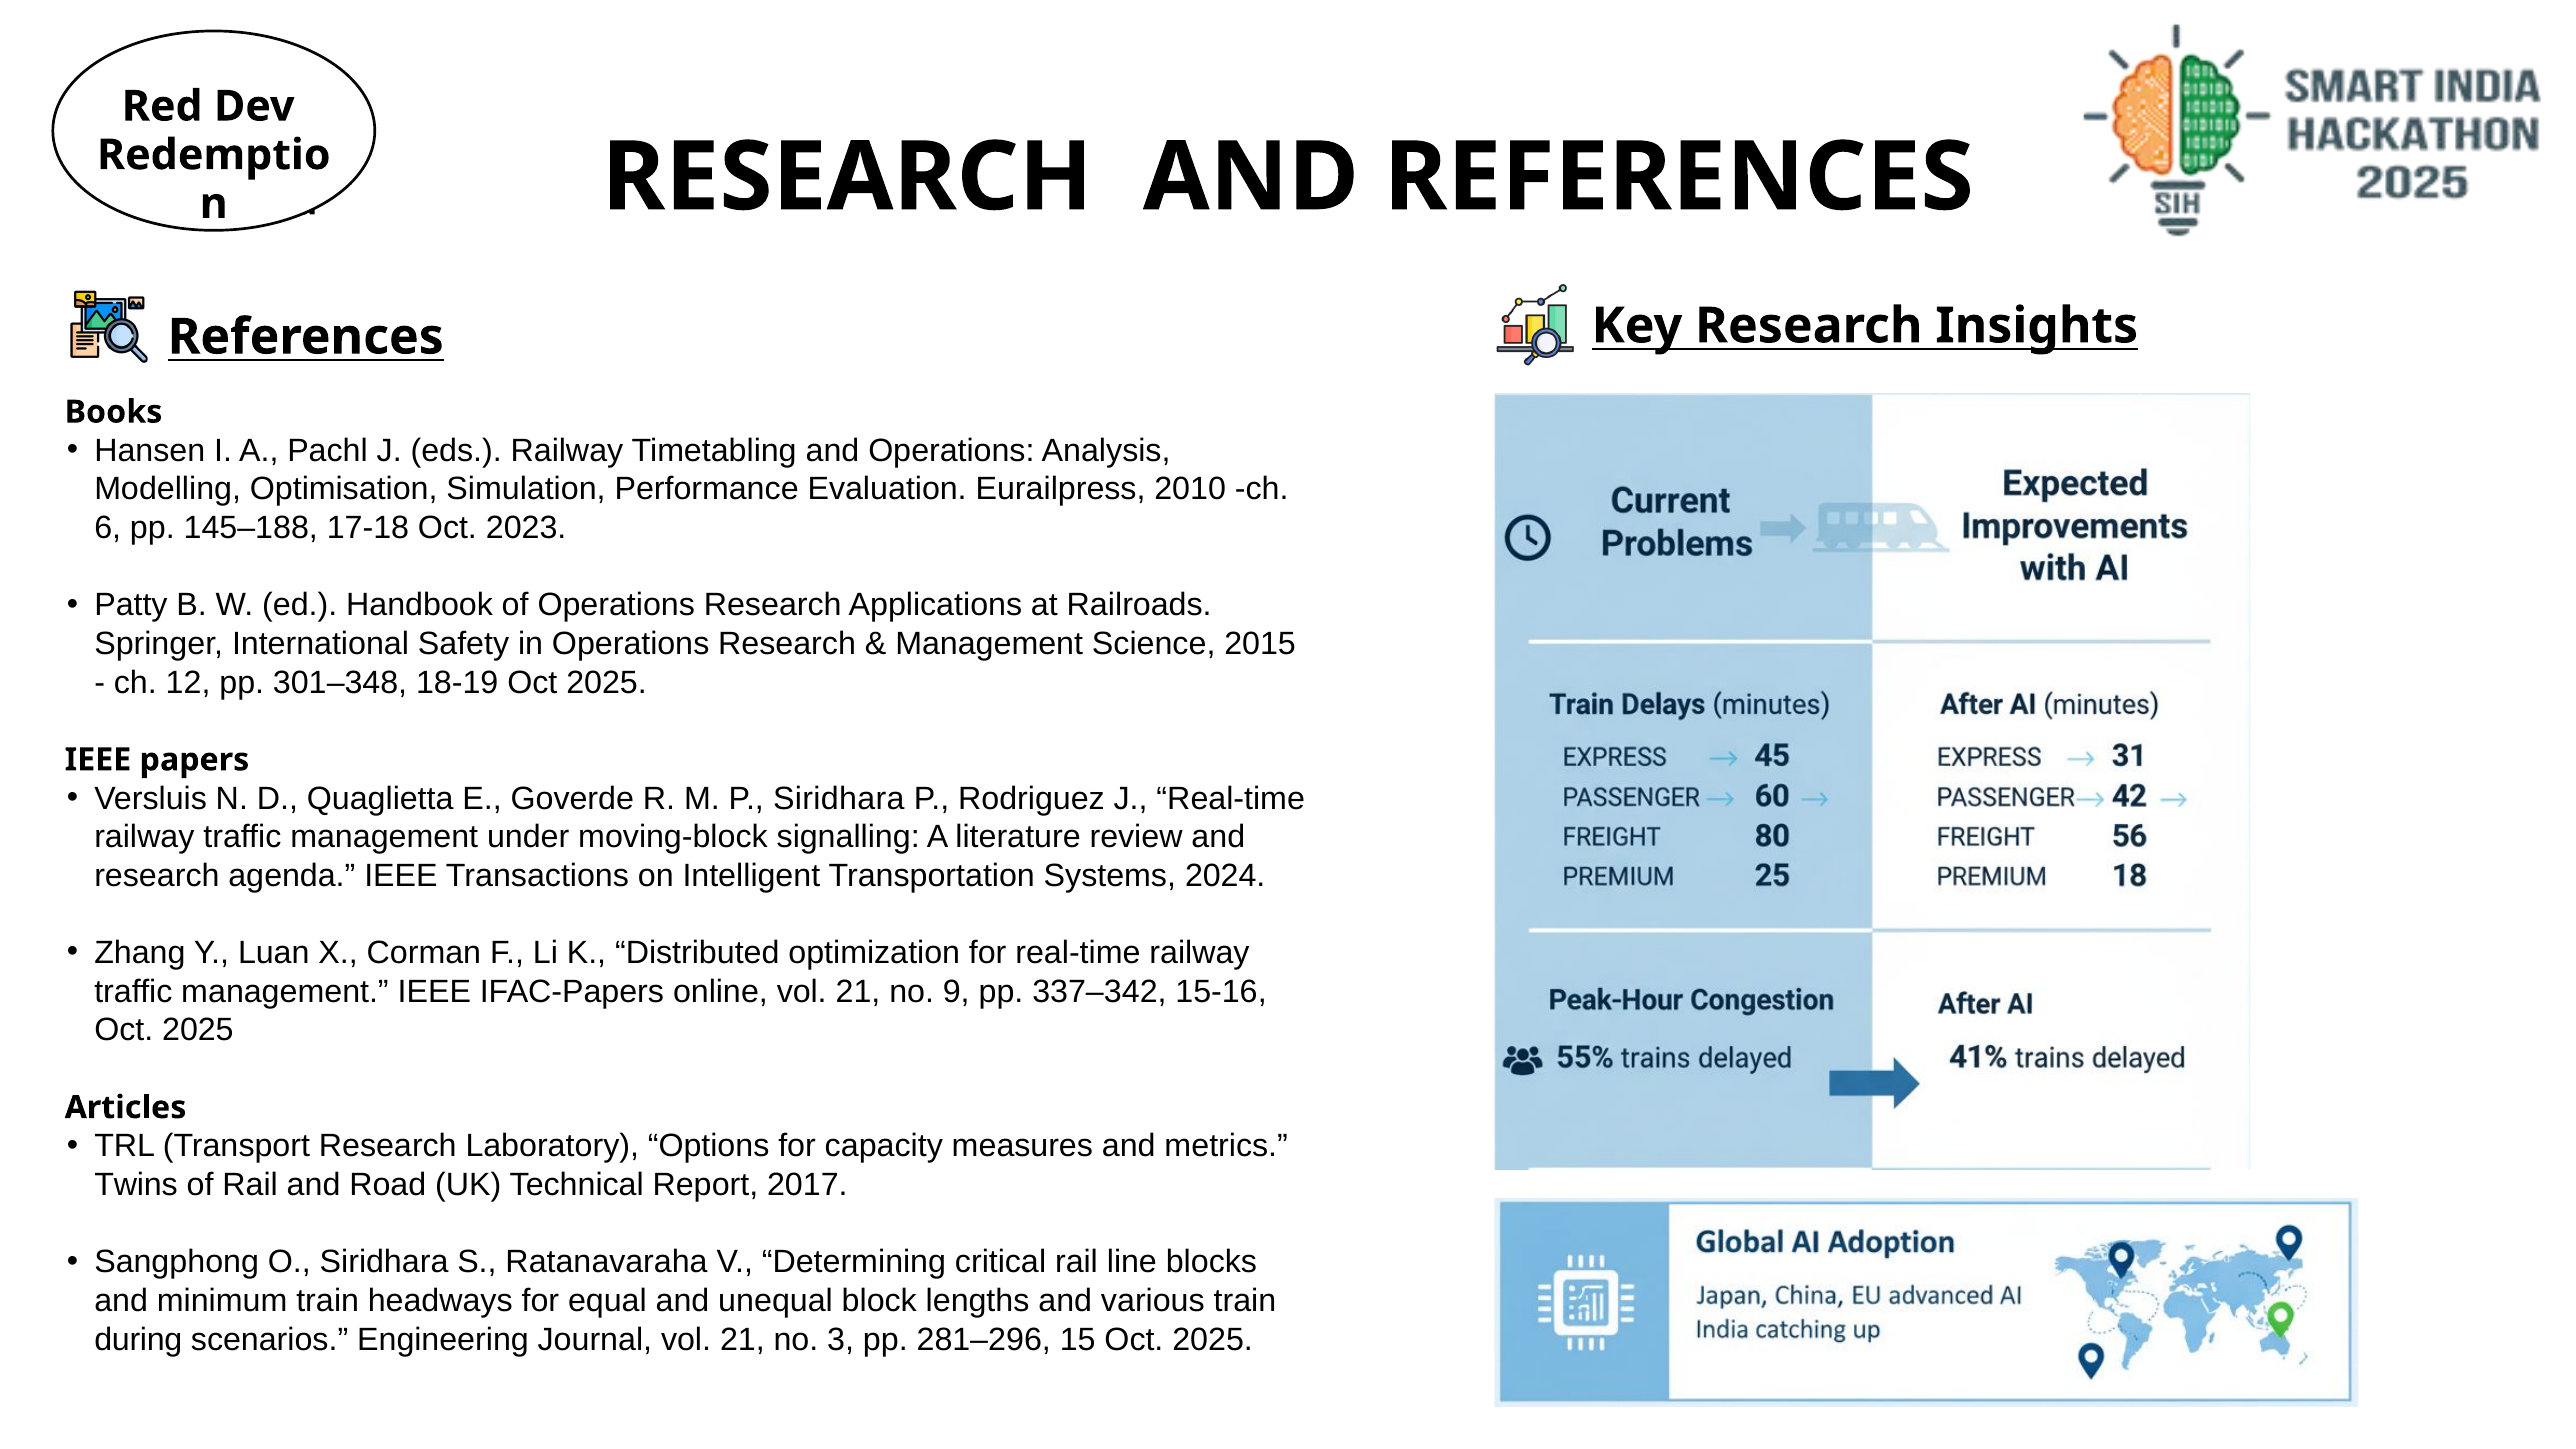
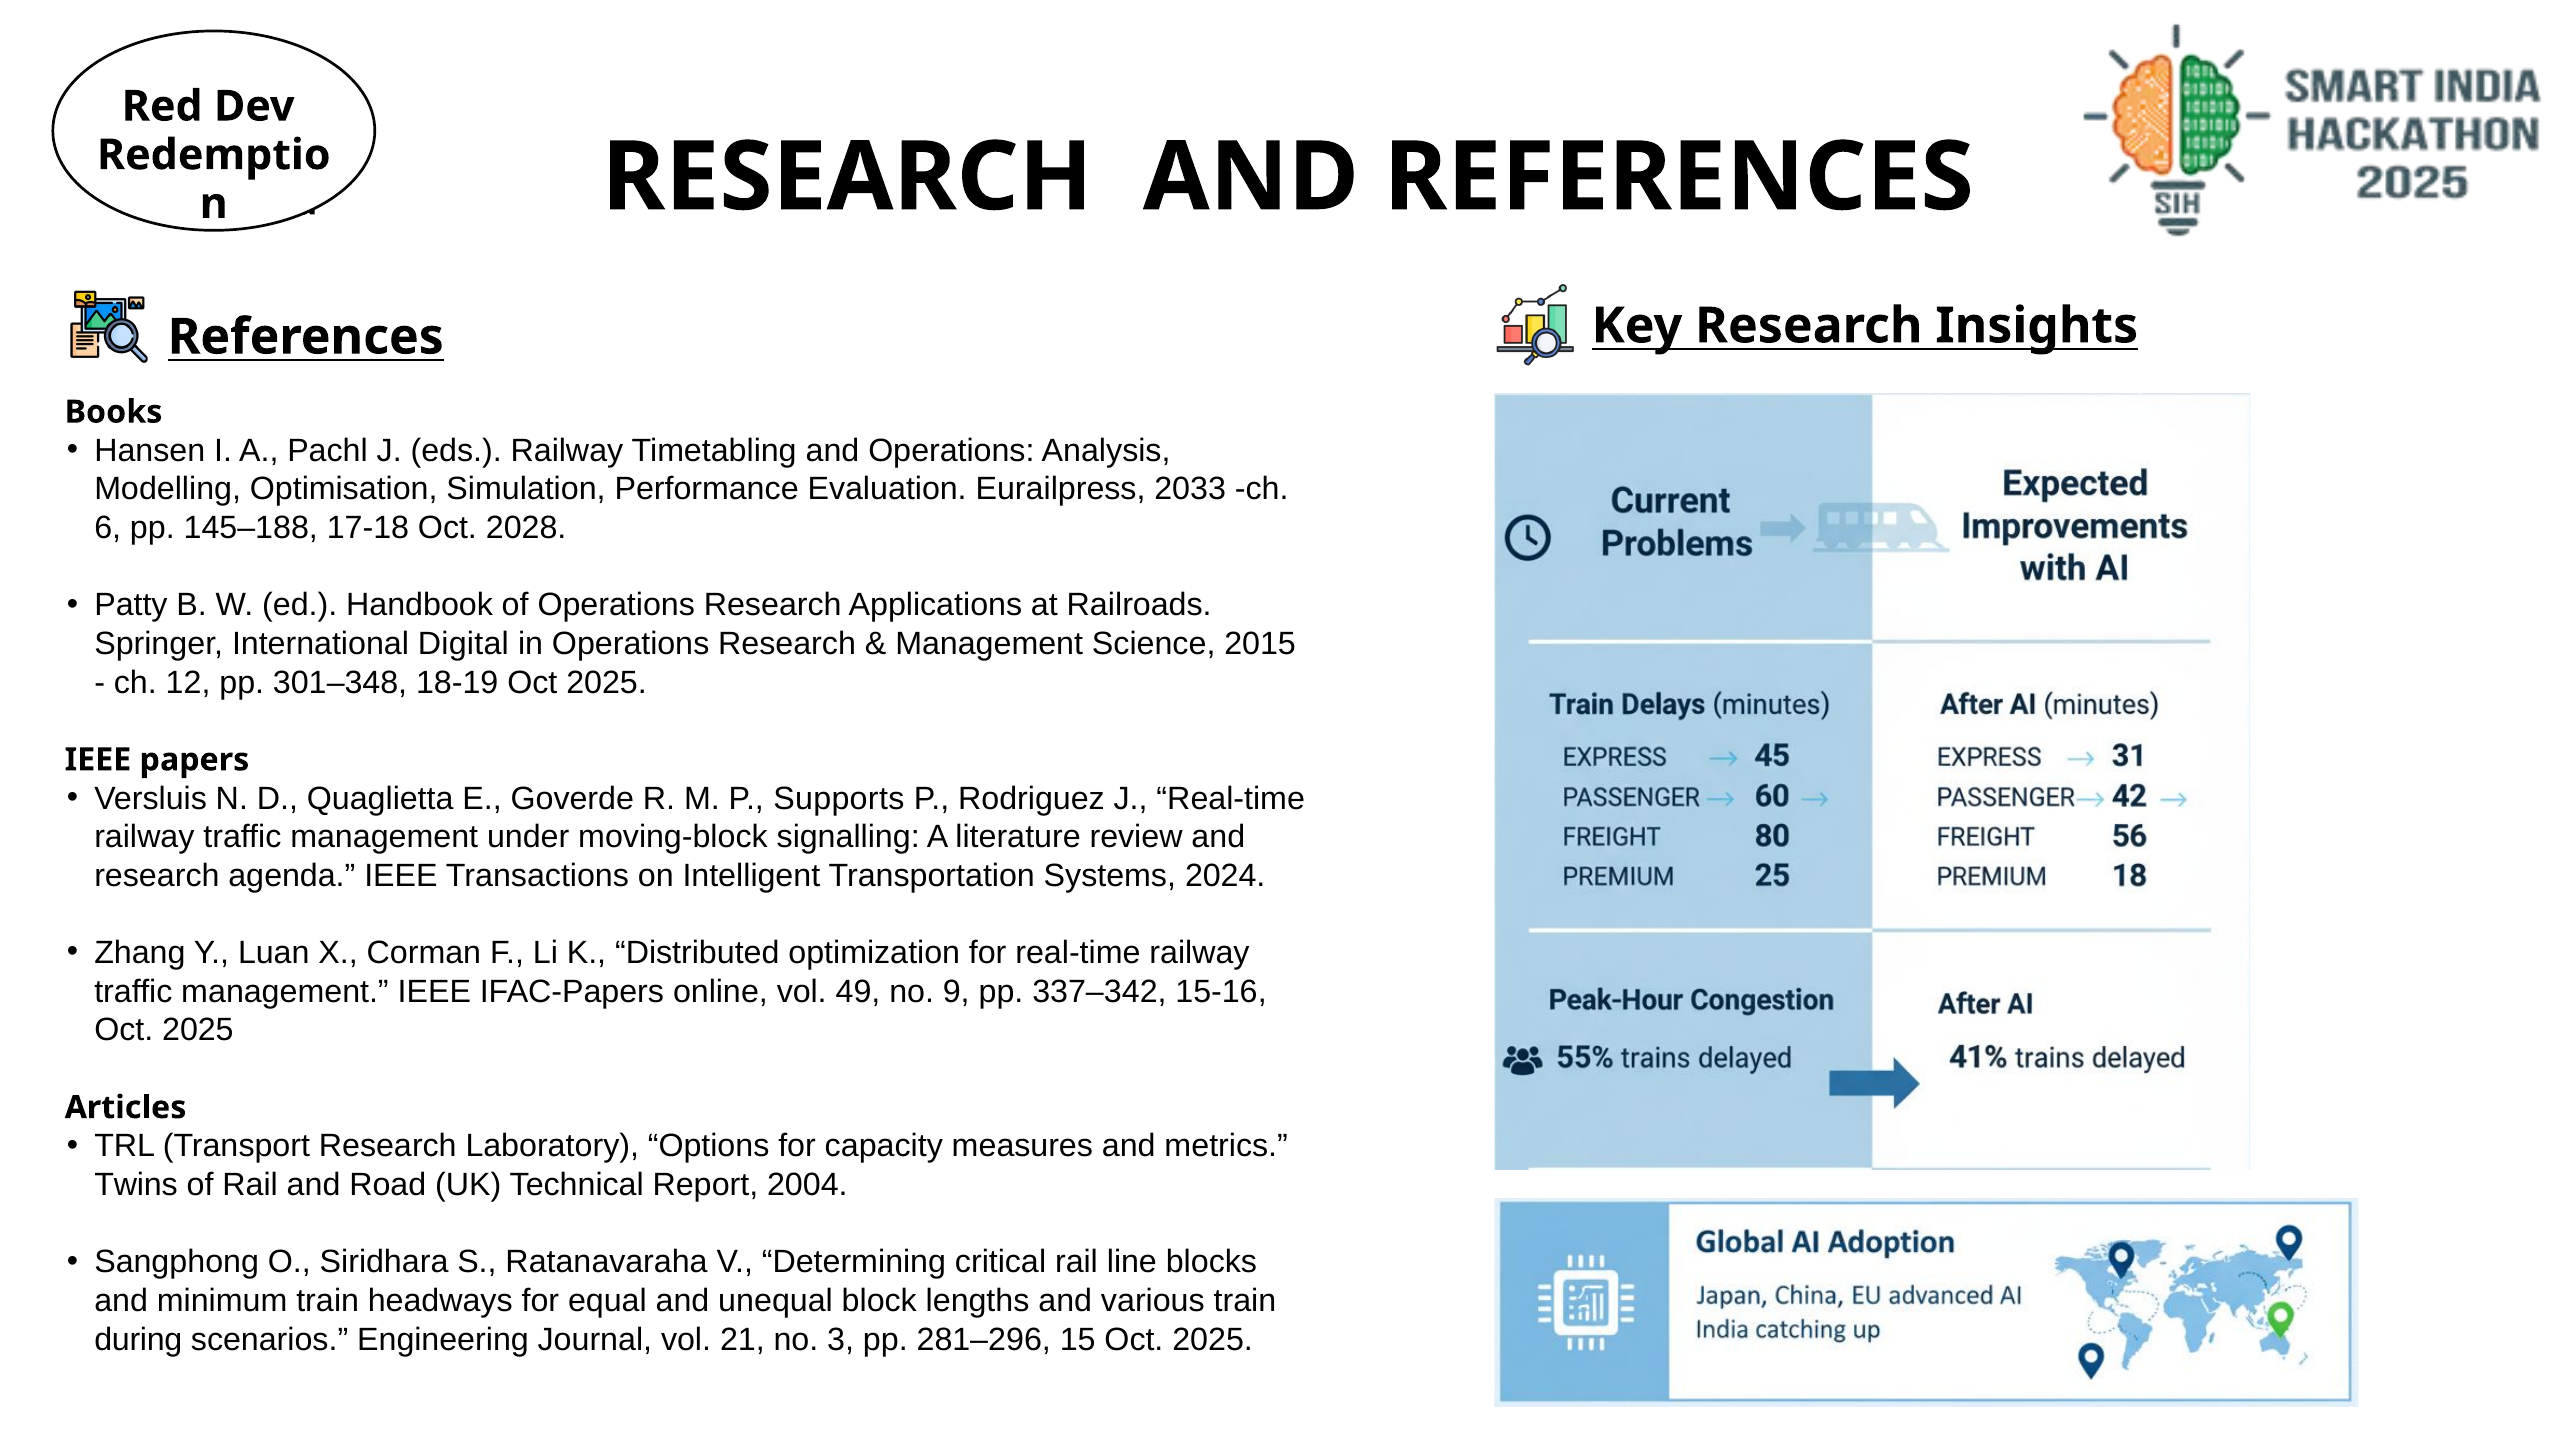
2010: 2010 -> 2033 (1190, 489)
2023: 2023 -> 2028 (526, 528)
Safety: Safety -> Digital (463, 644)
P Siridhara: Siridhara -> Supports (839, 798)
online vol 21: 21 -> 49 (858, 992)
2017: 2017 -> 2004 (807, 1185)
